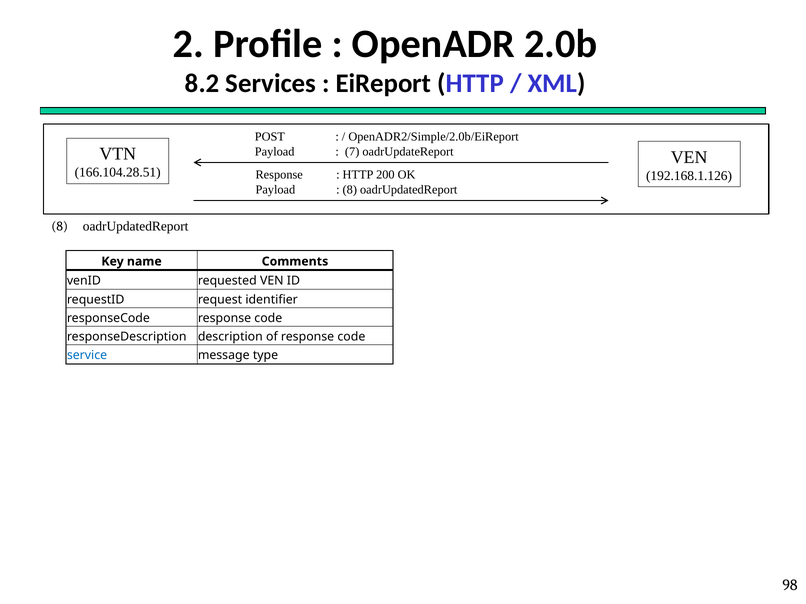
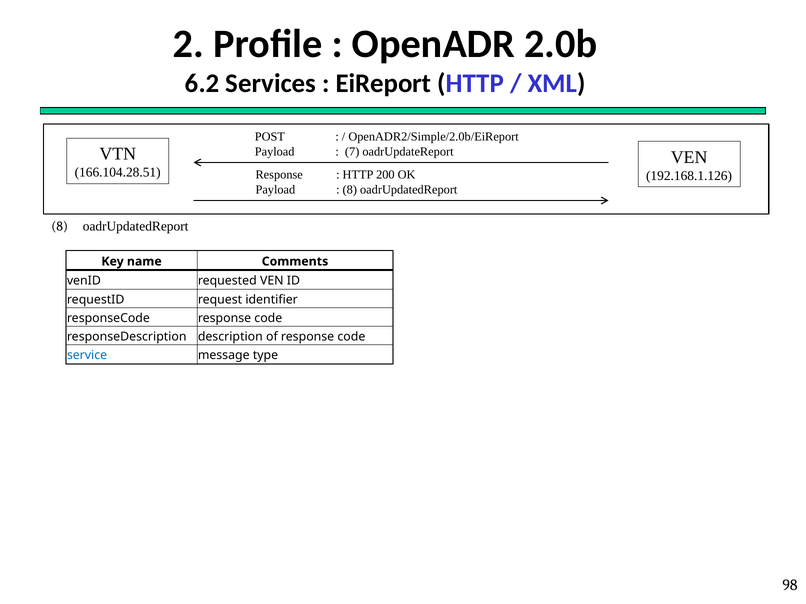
8.2: 8.2 -> 6.2 (202, 84)
